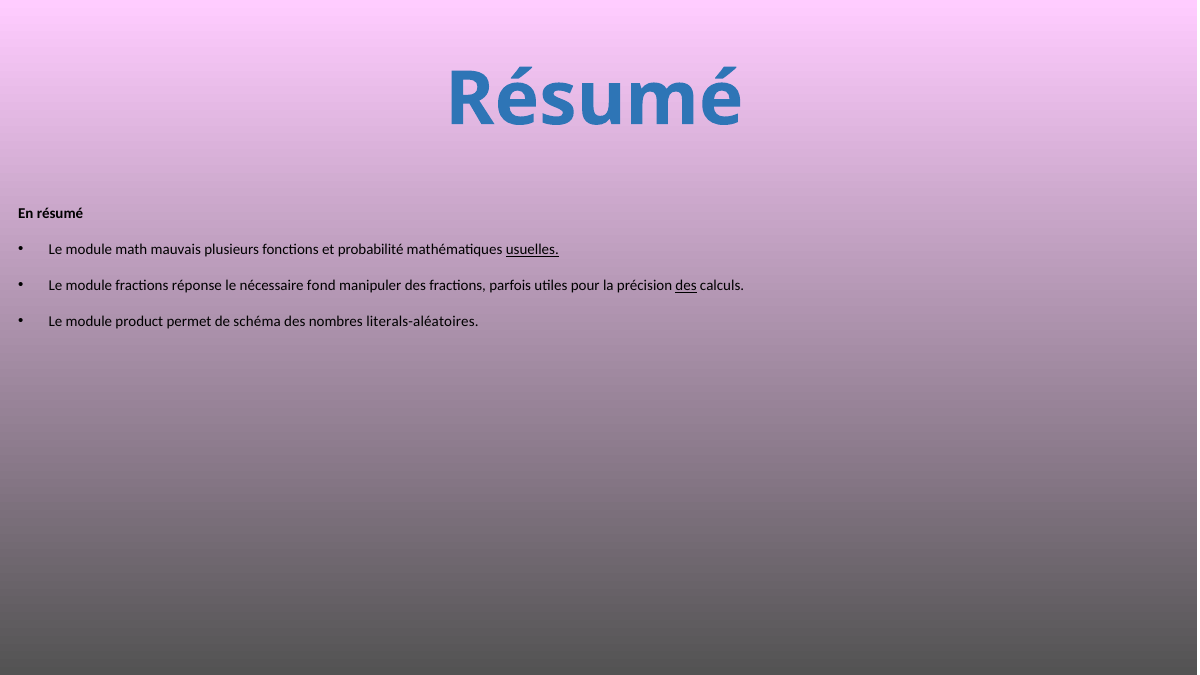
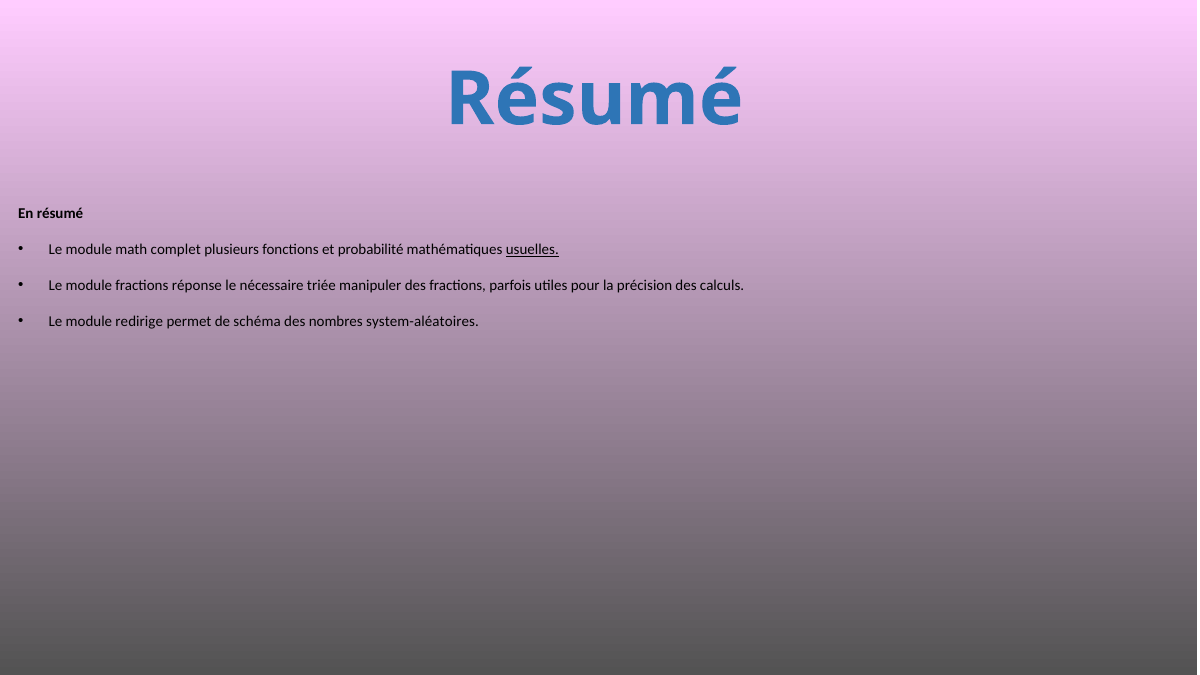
mauvais: mauvais -> complet (176, 250)
fond: fond -> triée (321, 286)
des underline: present -> none (686, 286)
product: product -> redirige (139, 322)
literals-aléatoires: literals-aléatoires -> system-aléatoires (422, 322)
